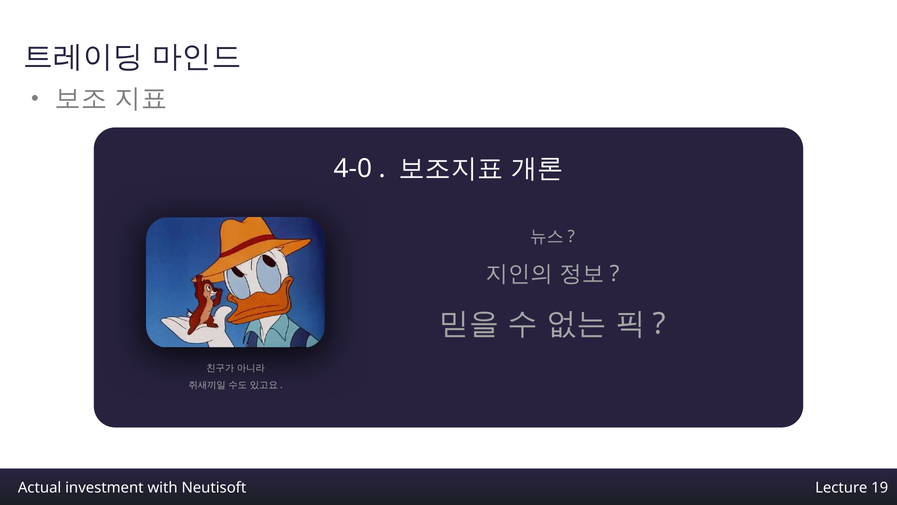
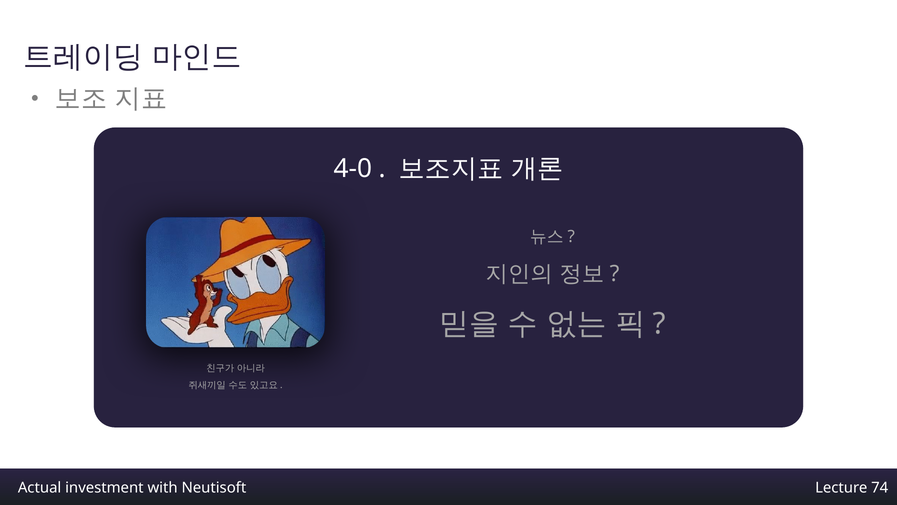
19: 19 -> 74 (880, 487)
